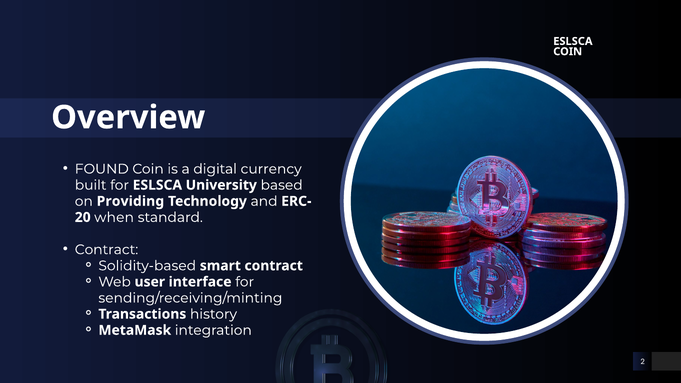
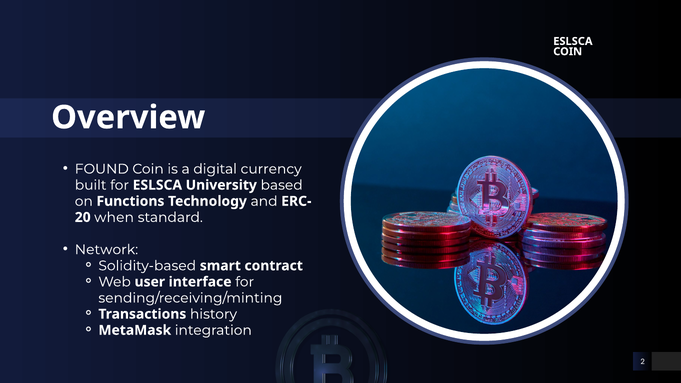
Providing: Providing -> Functions (130, 201)
Contract: Contract -> Network (106, 250)
